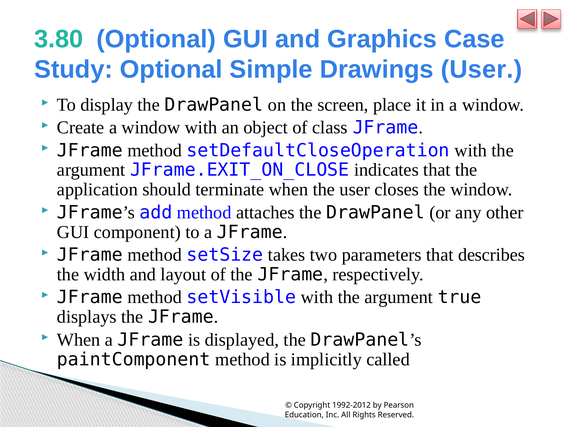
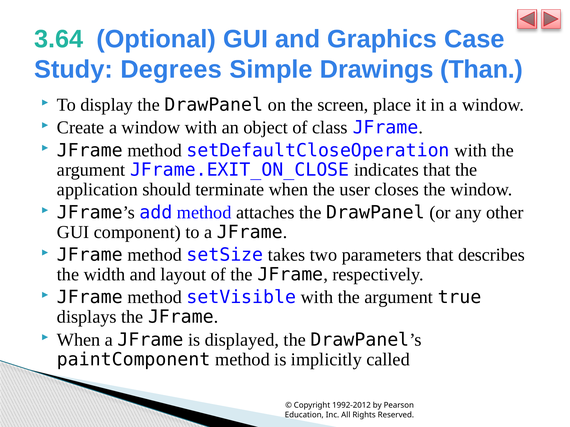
3.80: 3.80 -> 3.64 (59, 39)
Study Optional: Optional -> Degrees (171, 70)
Drawings User: User -> Than (482, 70)
